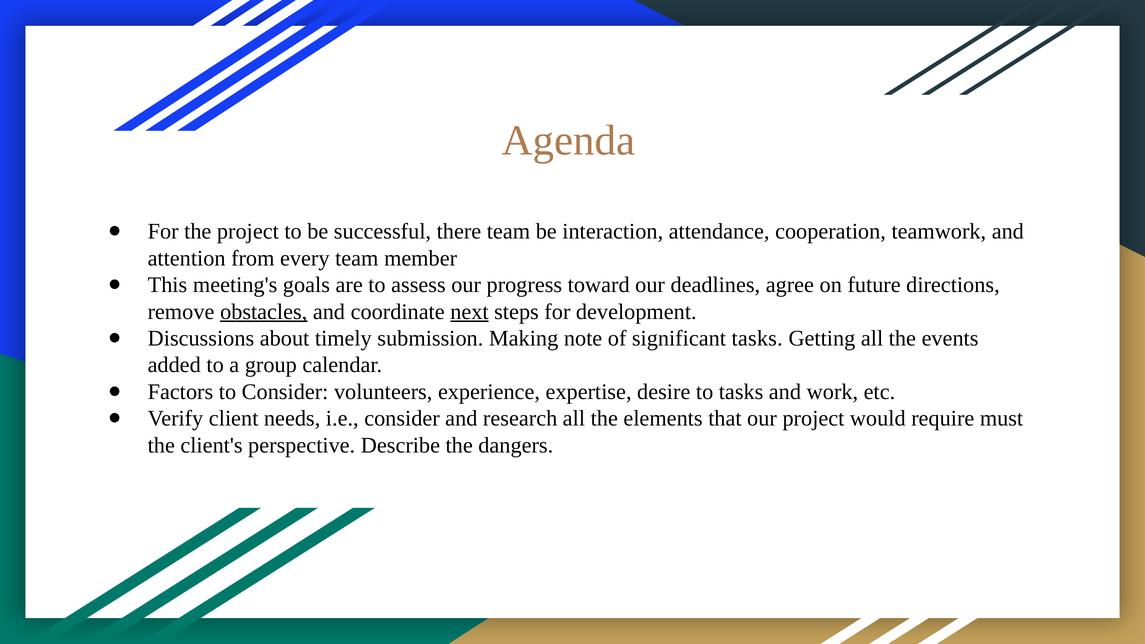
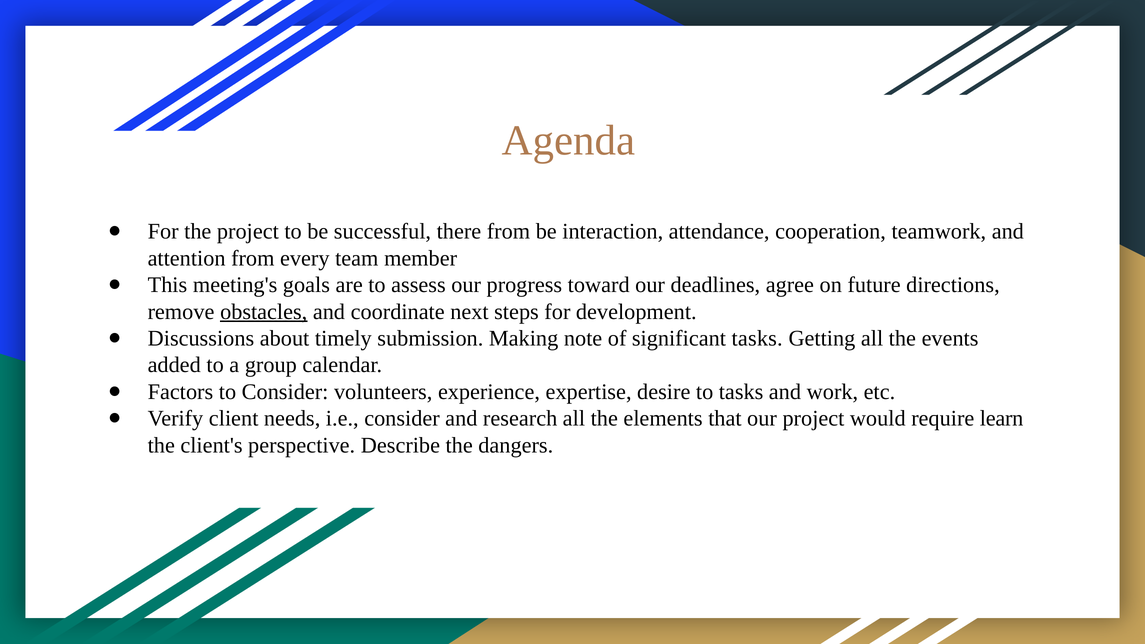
there team: team -> from (508, 232)
next underline: present -> none (469, 312)
must: must -> learn (1002, 419)
